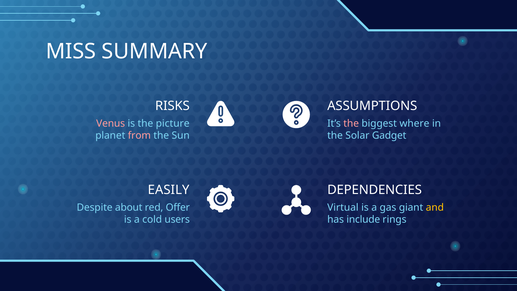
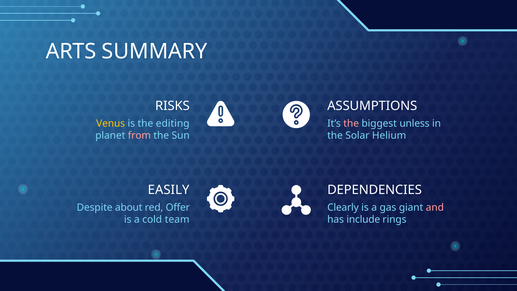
MISS: MISS -> ARTS (71, 51)
Venus colour: pink -> yellow (111, 123)
picture: picture -> editing (173, 123)
where: where -> unless (415, 123)
Gadget: Gadget -> Helium (389, 135)
Virtual: Virtual -> Clearly (343, 207)
and colour: yellow -> pink (435, 207)
users: users -> team (177, 219)
